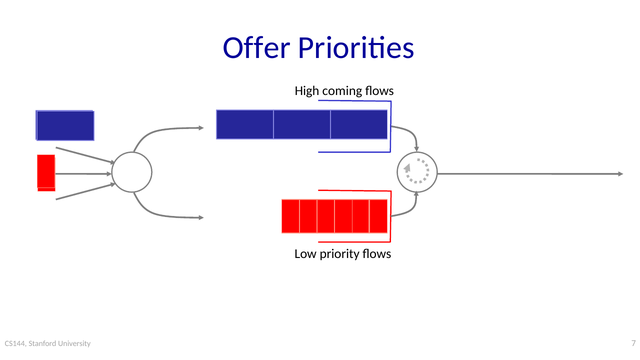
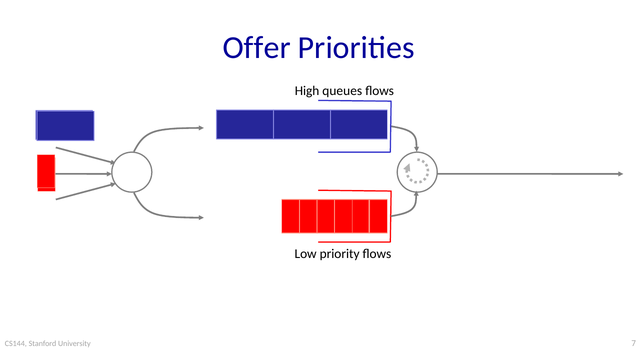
coming: coming -> queues (342, 91)
